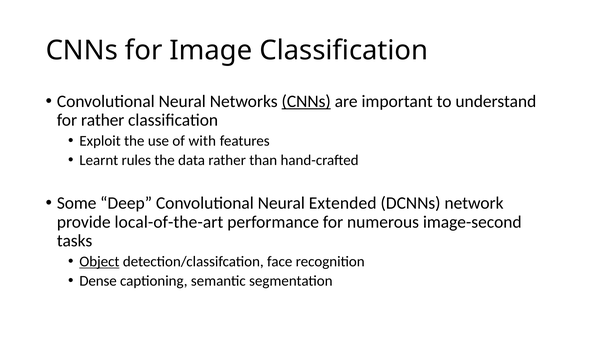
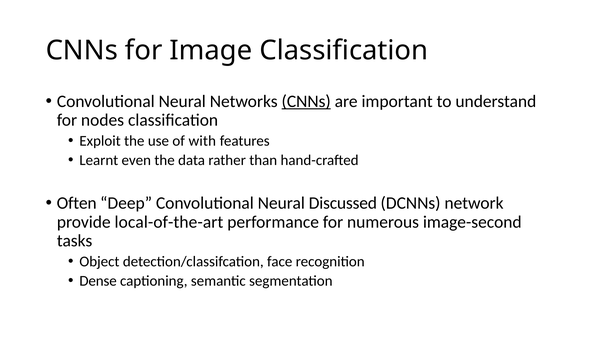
for rather: rather -> nodes (103, 120)
rules: rules -> even (136, 160)
Some: Some -> Often (77, 203)
Extended: Extended -> Discussed (343, 203)
Object underline: present -> none (99, 261)
